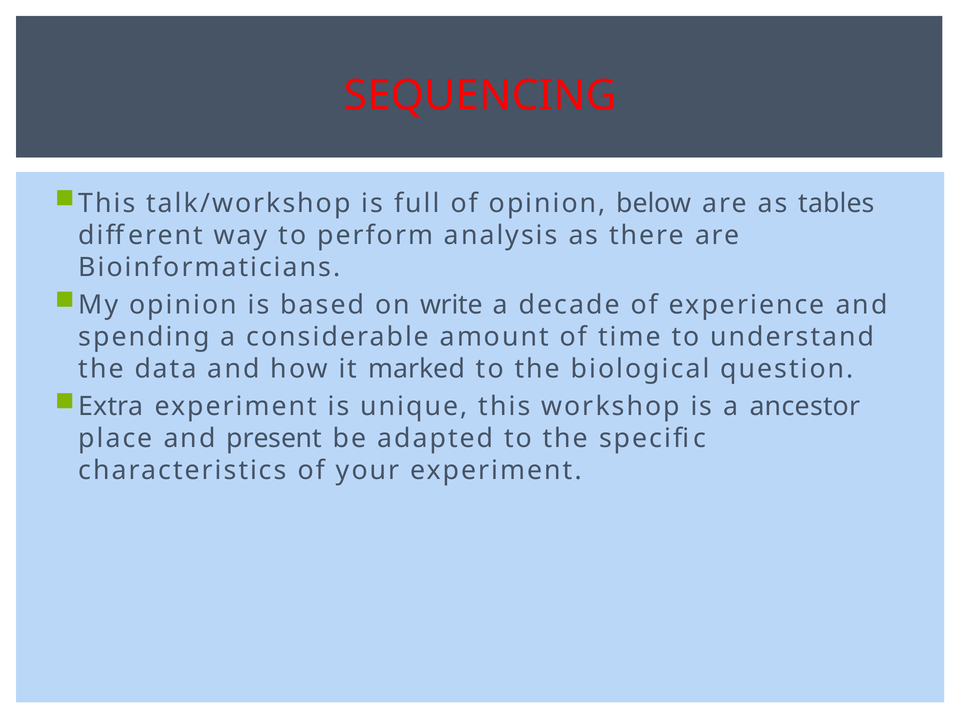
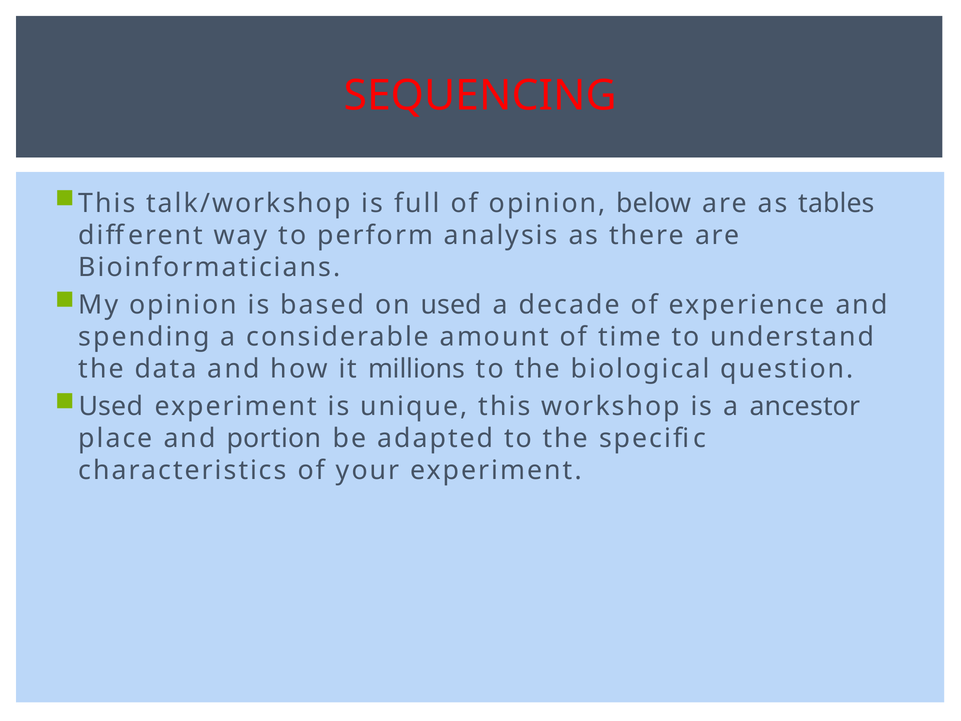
on write: write -> used (451, 305)
marked: marked -> millions (417, 369)
Extra: Extra -> Used (111, 406)
present: present -> portion (274, 438)
